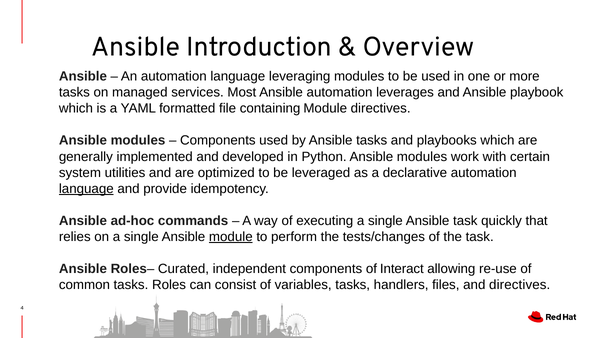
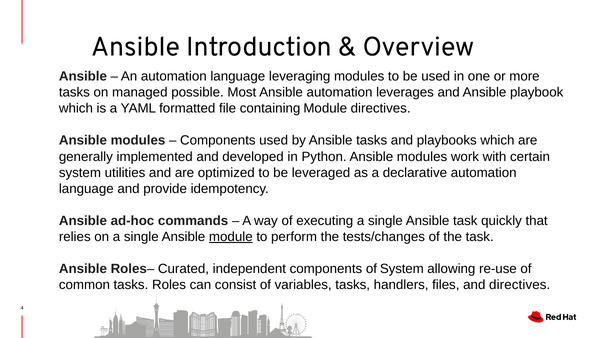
services: services -> possible (198, 93)
language underline: present -> none (86, 189)
of Interact: Interact -> System (402, 269)
